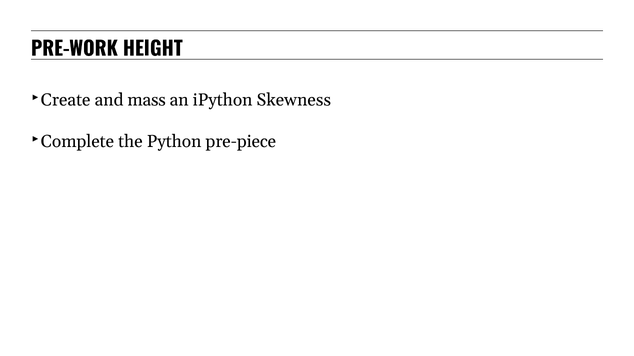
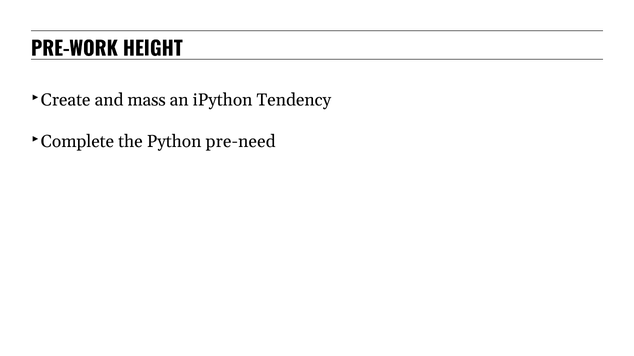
Skewness: Skewness -> Tendency (294, 100)
pre-piece: pre-piece -> pre-need (241, 142)
